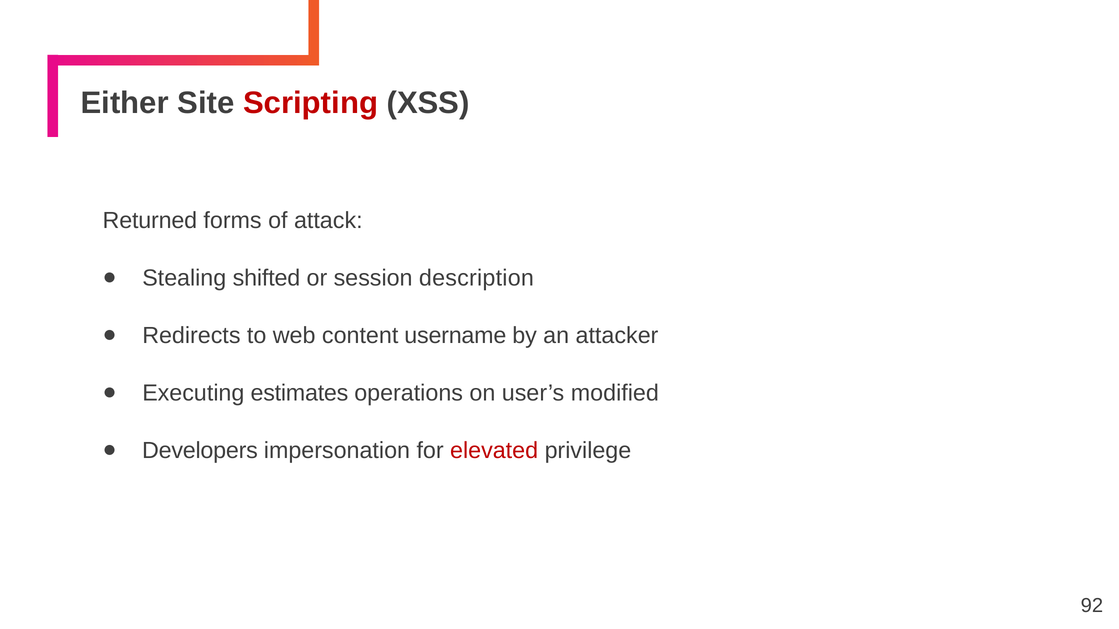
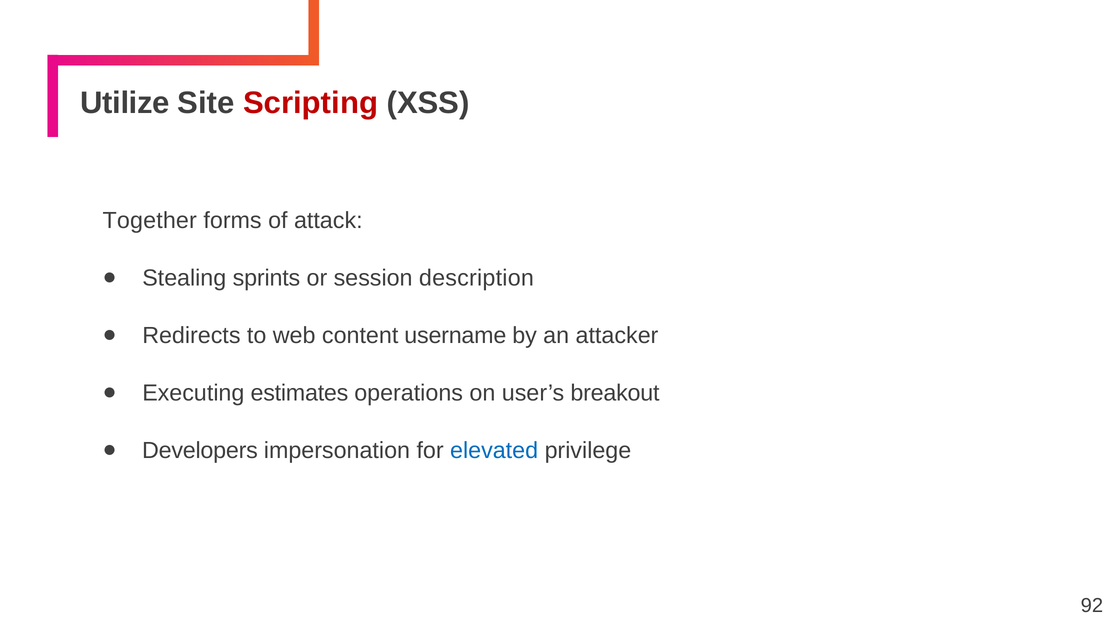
Either: Either -> Utilize (125, 103)
Returned: Returned -> Together (150, 221)
shifted: shifted -> sprints (266, 278)
modified: modified -> breakout (615, 393)
elevated colour: red -> blue (494, 451)
